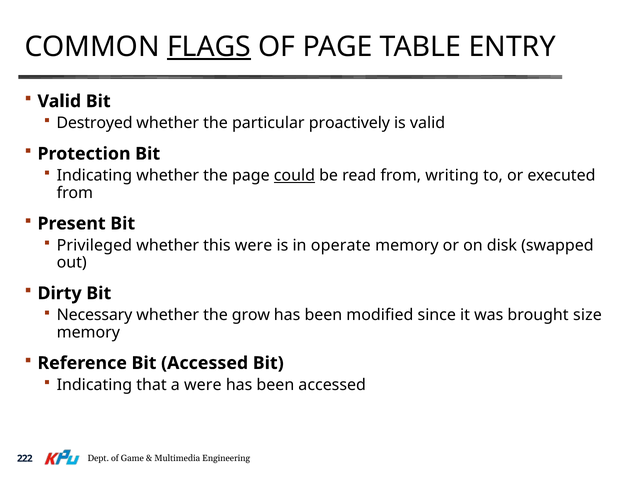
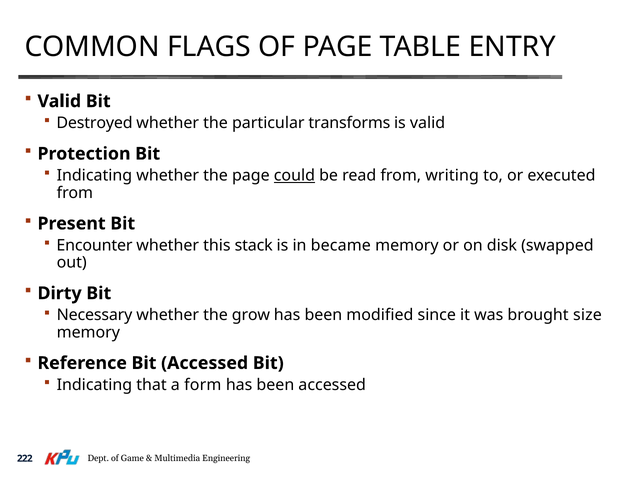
FLAGS underline: present -> none (209, 47)
proactively: proactively -> transforms (349, 123)
Privileged: Privileged -> Encounter (95, 245)
this were: were -> stack (254, 245)
operate: operate -> became (341, 245)
a were: were -> form (203, 385)
